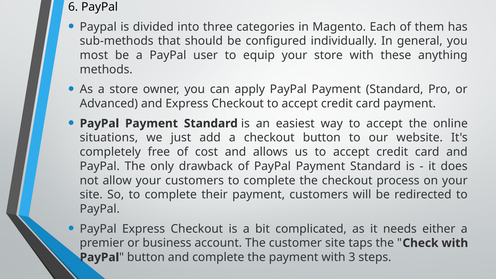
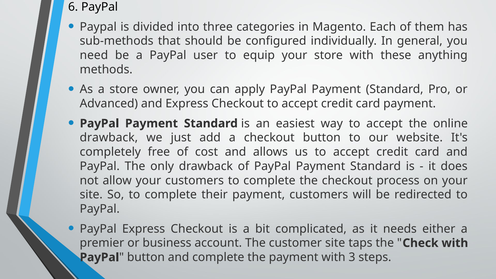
most: most -> need (94, 55)
situations: situations -> drawback (109, 138)
